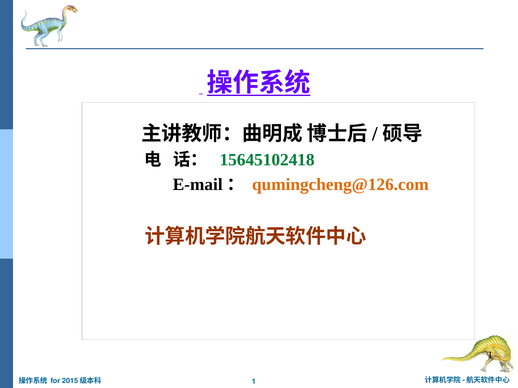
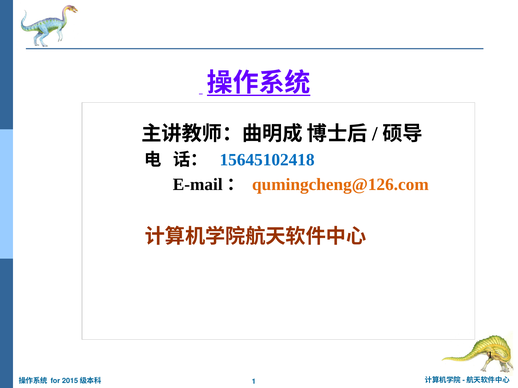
15645102418 colour: green -> blue (267, 160)
